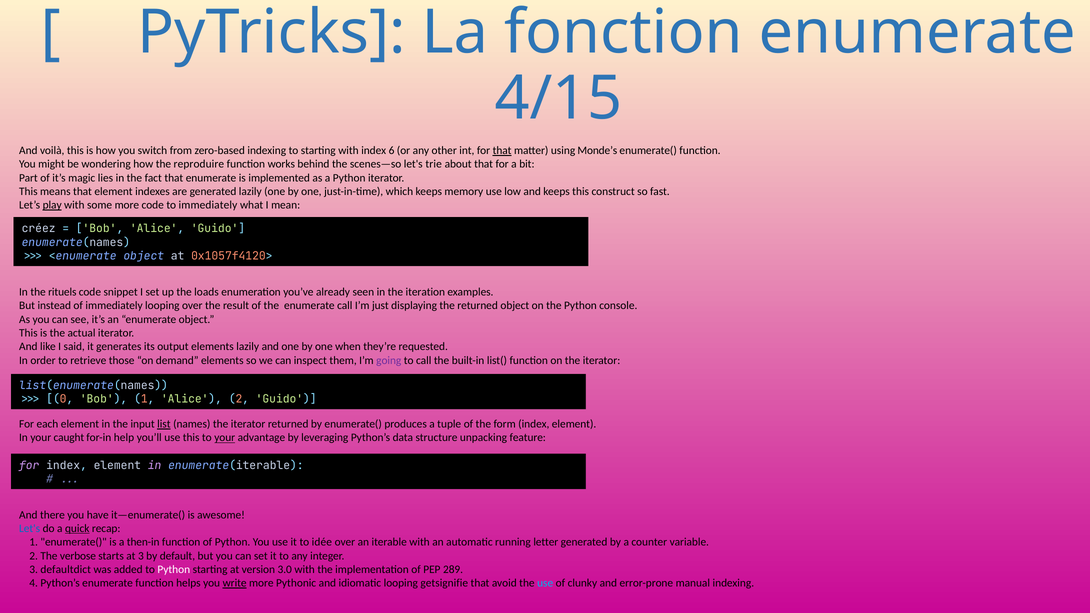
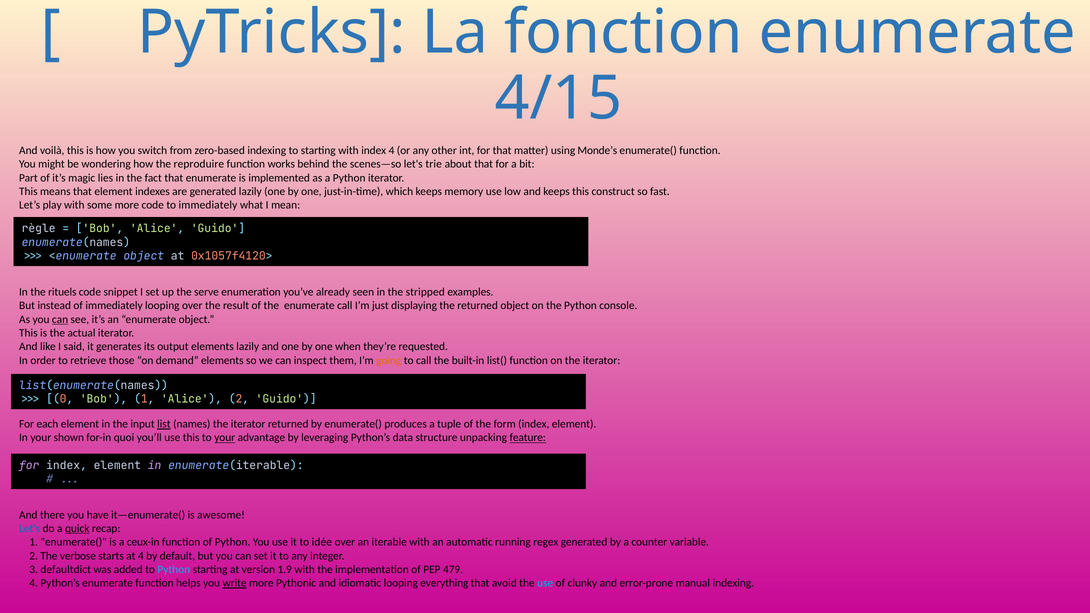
index 6: 6 -> 4 (392, 151)
that underline: present -> none (502, 151)
play underline: present -> none (52, 205)
créez: créez -> règle (39, 229)
loads: loads -> serve (207, 292)
iteration: iteration -> stripped (425, 292)
can underline: none -> present (60, 319)
going colour: purple -> orange (389, 360)
caught: caught -> shown (69, 438)
help: help -> quoi (124, 438)
feature underline: none -> present (528, 438)
then-in: then-in -> ceux-in (143, 542)
letter: letter -> regex (546, 542)
at 3: 3 -> 4 (141, 556)
Python colour: white -> light blue (174, 570)
3.0: 3.0 -> 1.9 (285, 570)
289: 289 -> 479 (453, 570)
getsignifie: getsignifie -> everything (444, 583)
